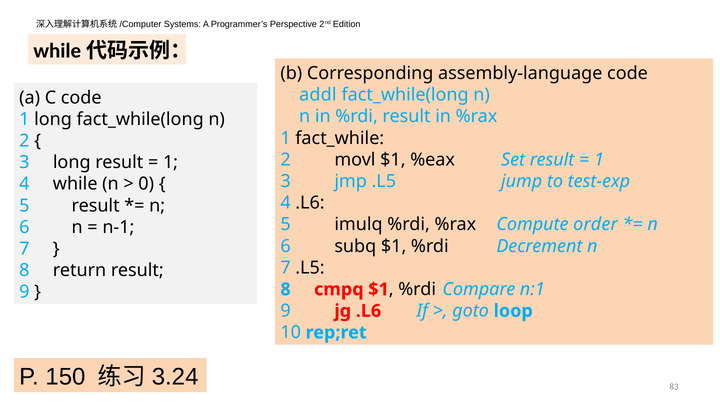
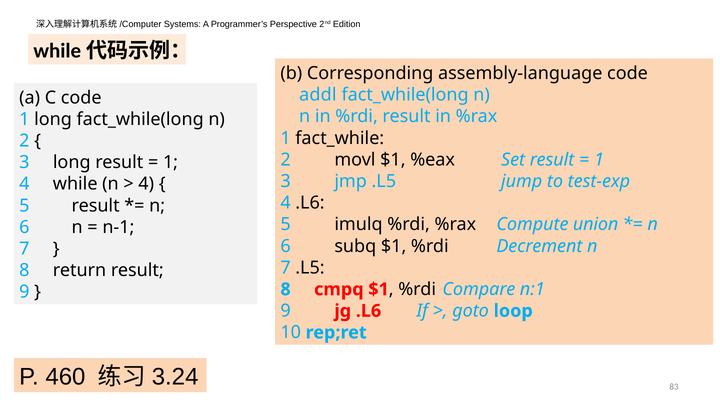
0: 0 -> 4 (146, 184)
order: order -> union (596, 225)
150: 150 -> 460 (65, 377)
